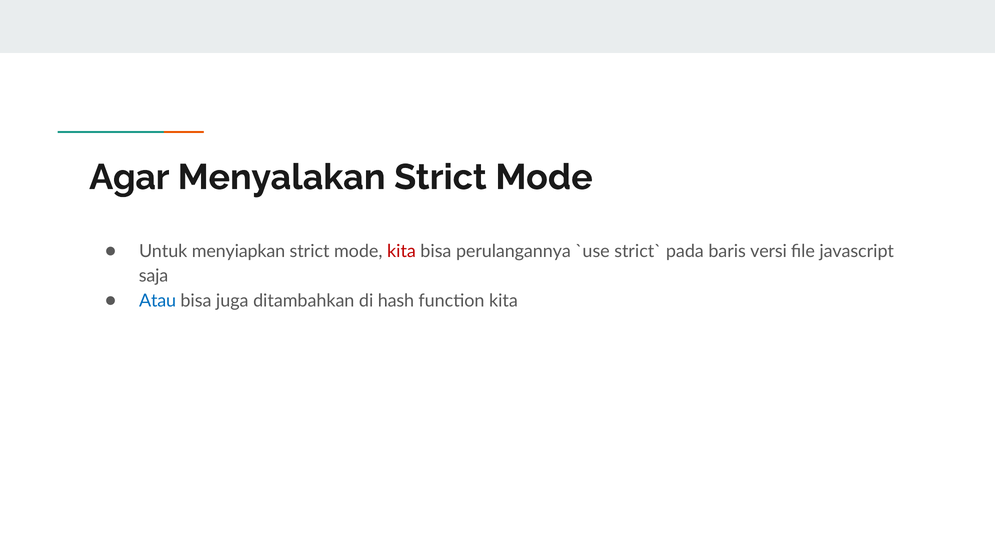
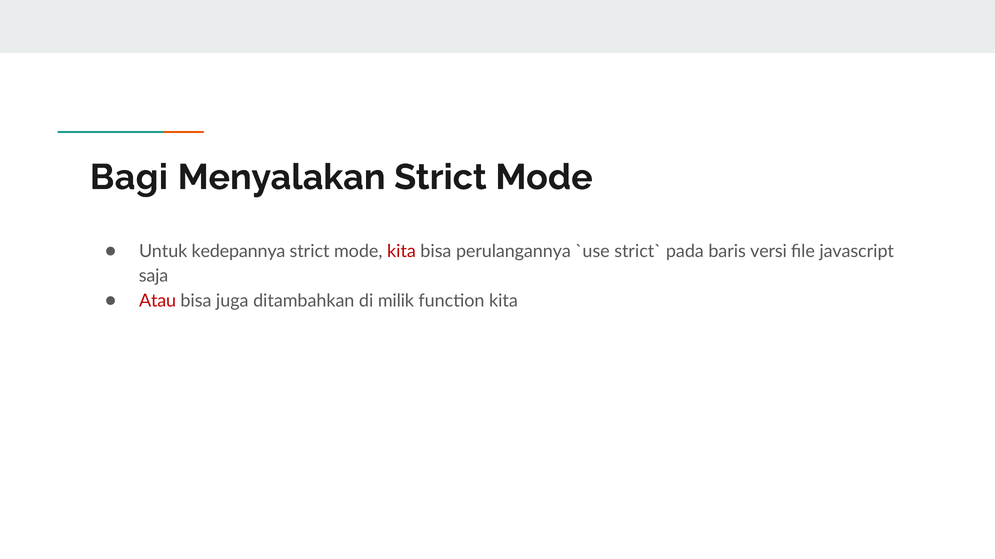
Agar: Agar -> Bagi (129, 178)
menyiapkan: menyiapkan -> kedepannya (239, 251)
Atau colour: blue -> red (158, 301)
hash: hash -> milik (396, 301)
